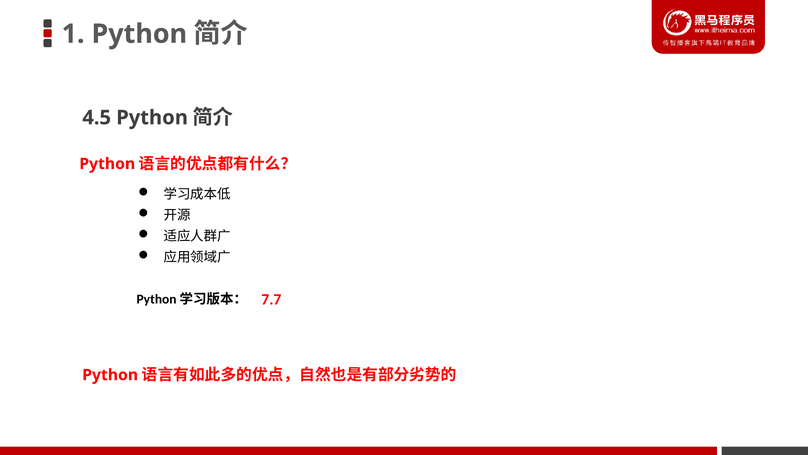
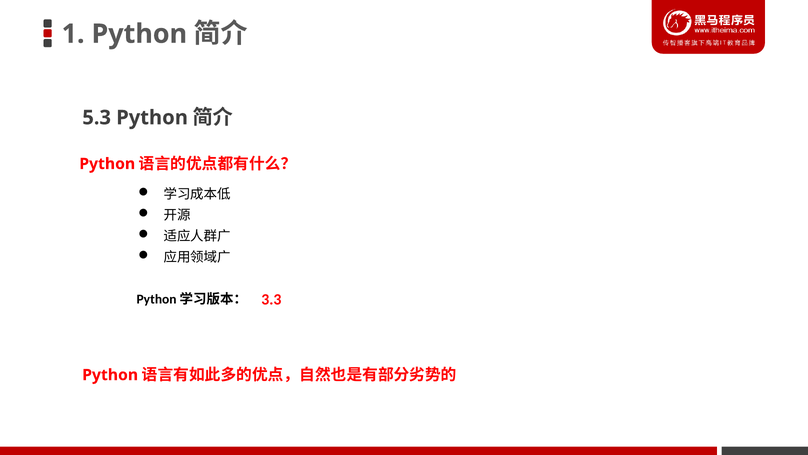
4.5: 4.5 -> 5.3 (97, 117)
7.7: 7.7 -> 3.3 (271, 299)
